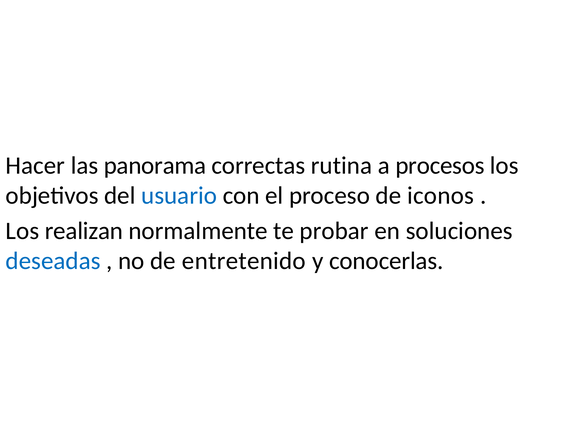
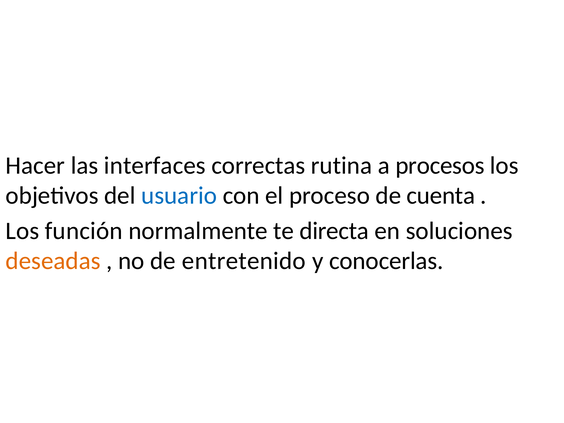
panorama: panorama -> interfaces (155, 166)
iconos: iconos -> cuenta (441, 196)
realizan: realizan -> función (84, 231)
probar: probar -> directa (334, 231)
deseadas colour: blue -> orange (53, 261)
